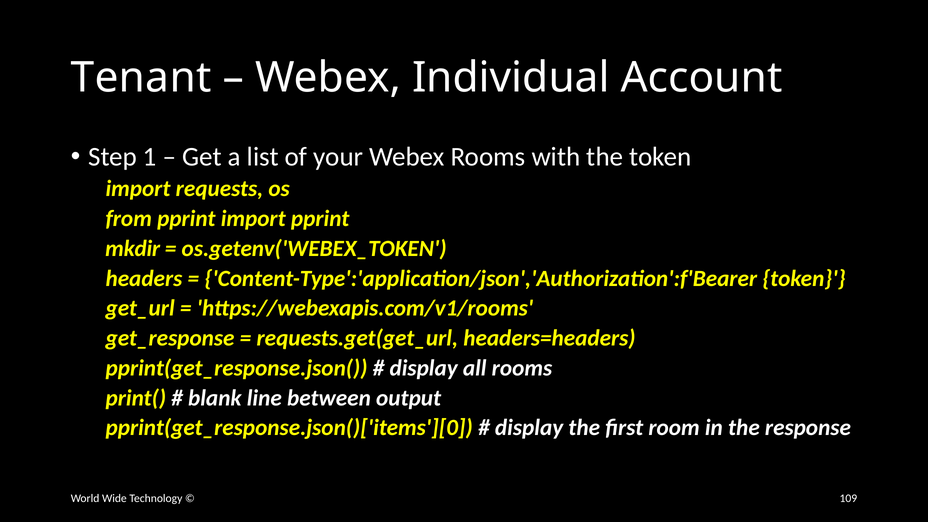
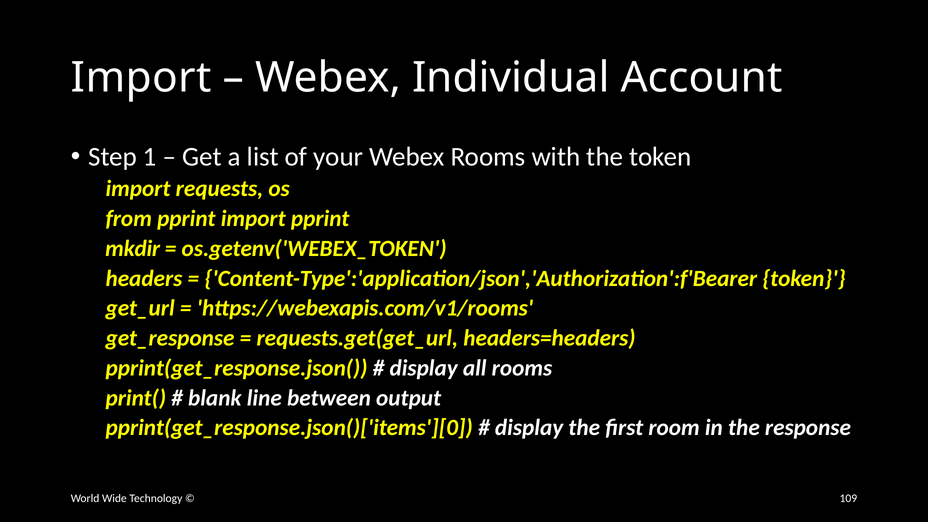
Tenant: Tenant -> Import (141, 78)
